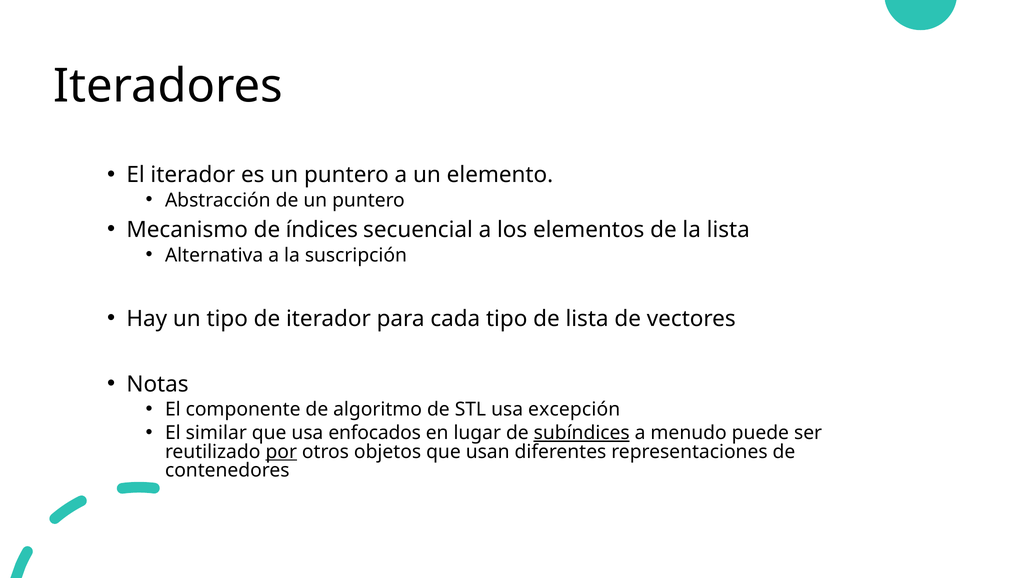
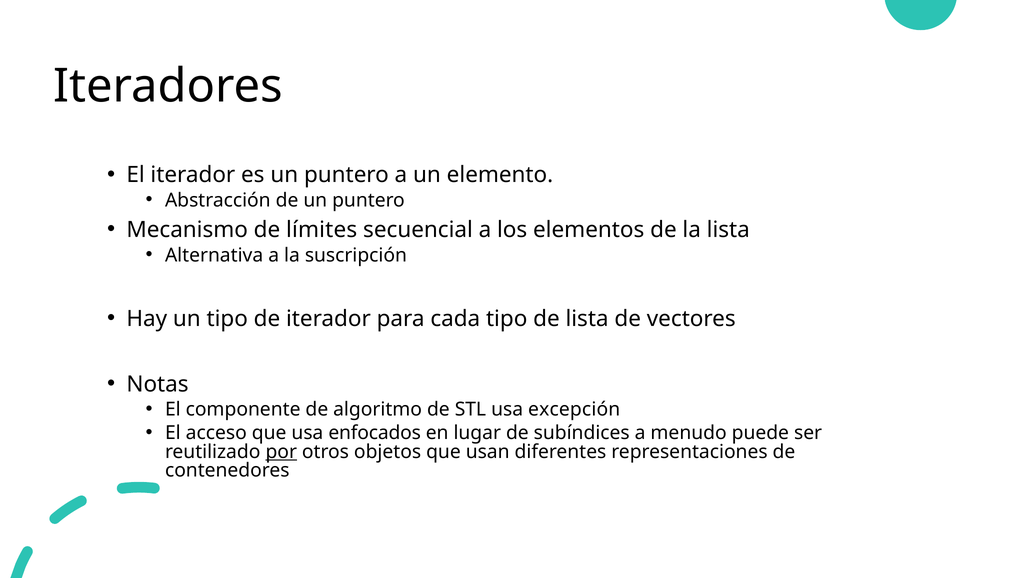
índices: índices -> límites (322, 230)
similar: similar -> acceso (216, 433)
subíndices underline: present -> none (582, 433)
